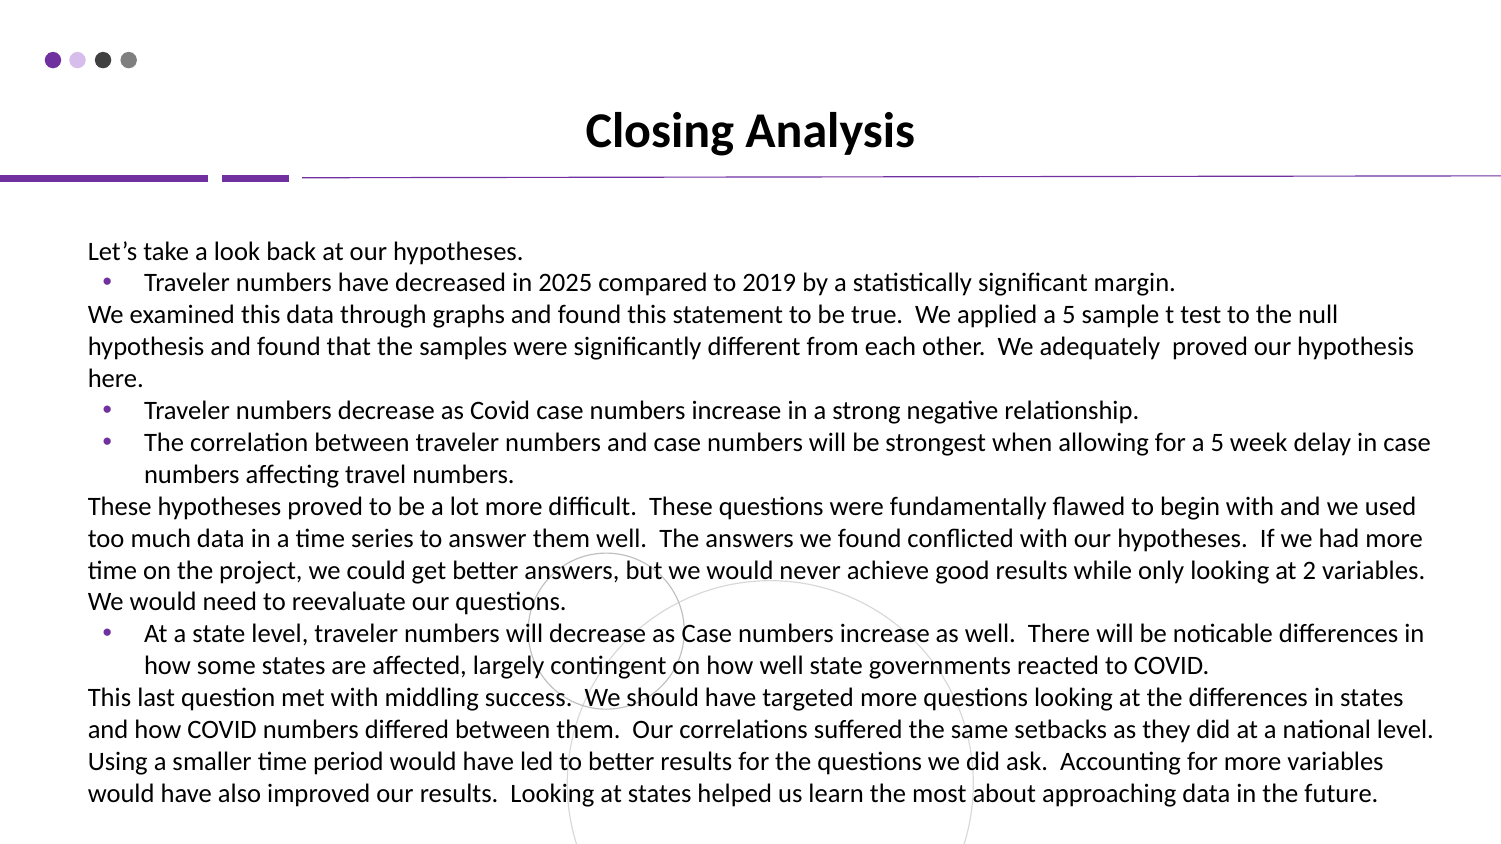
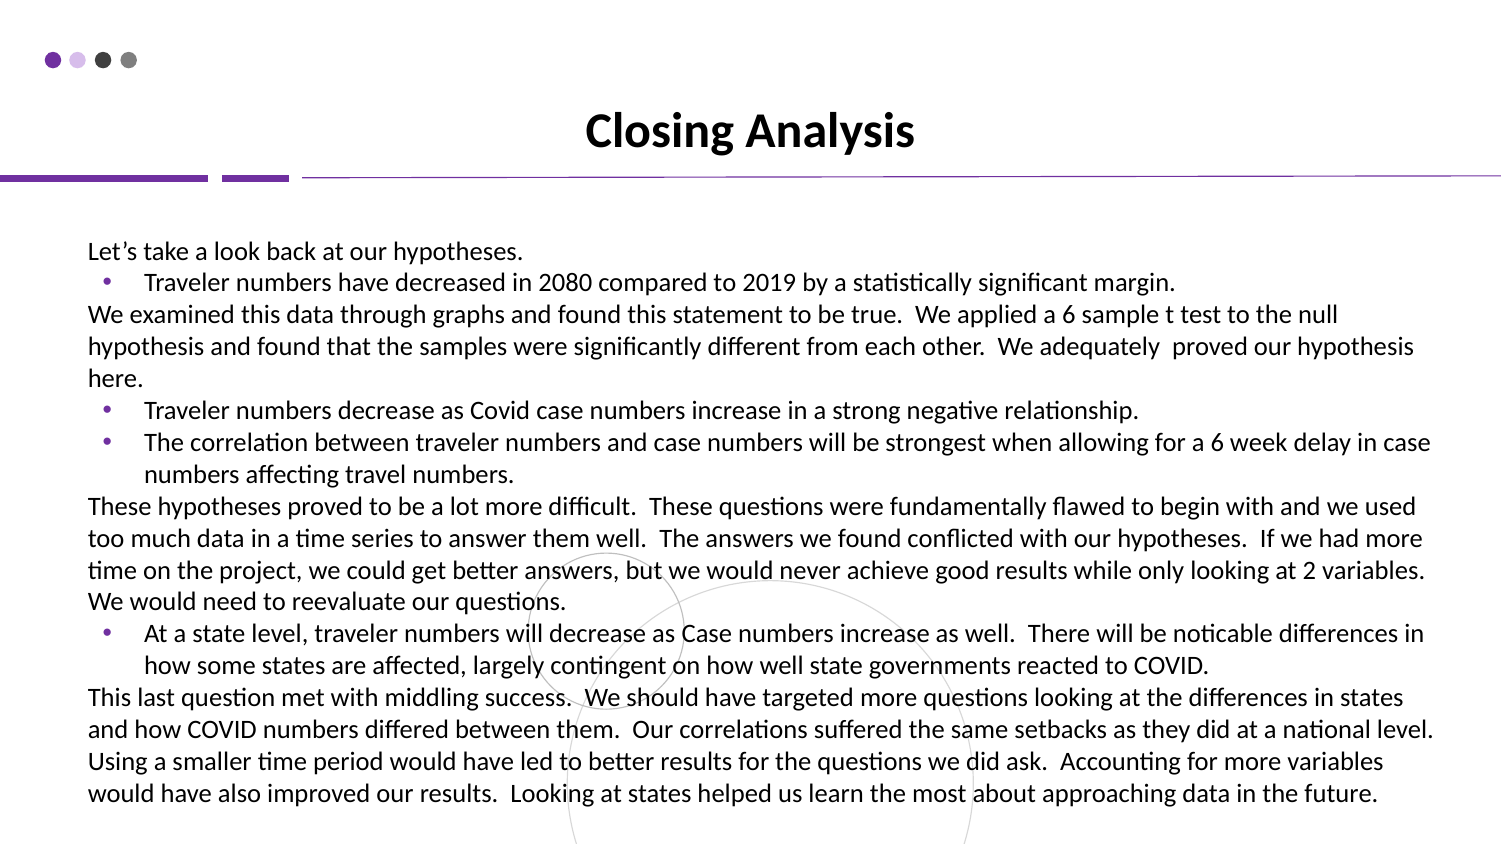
2025: 2025 -> 2080 (565, 283)
applied a 5: 5 -> 6 (1069, 315)
for a 5: 5 -> 6 (1217, 443)
